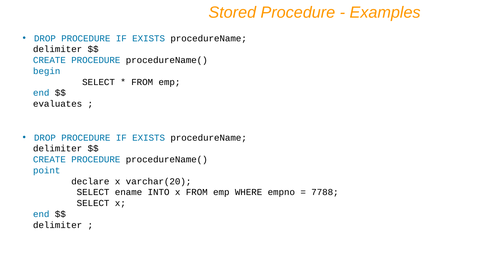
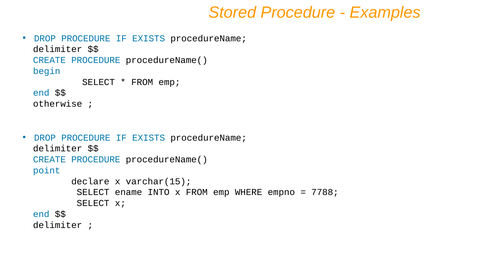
evaluates: evaluates -> otherwise (58, 104)
varchar(20: varchar(20 -> varchar(15 (159, 181)
